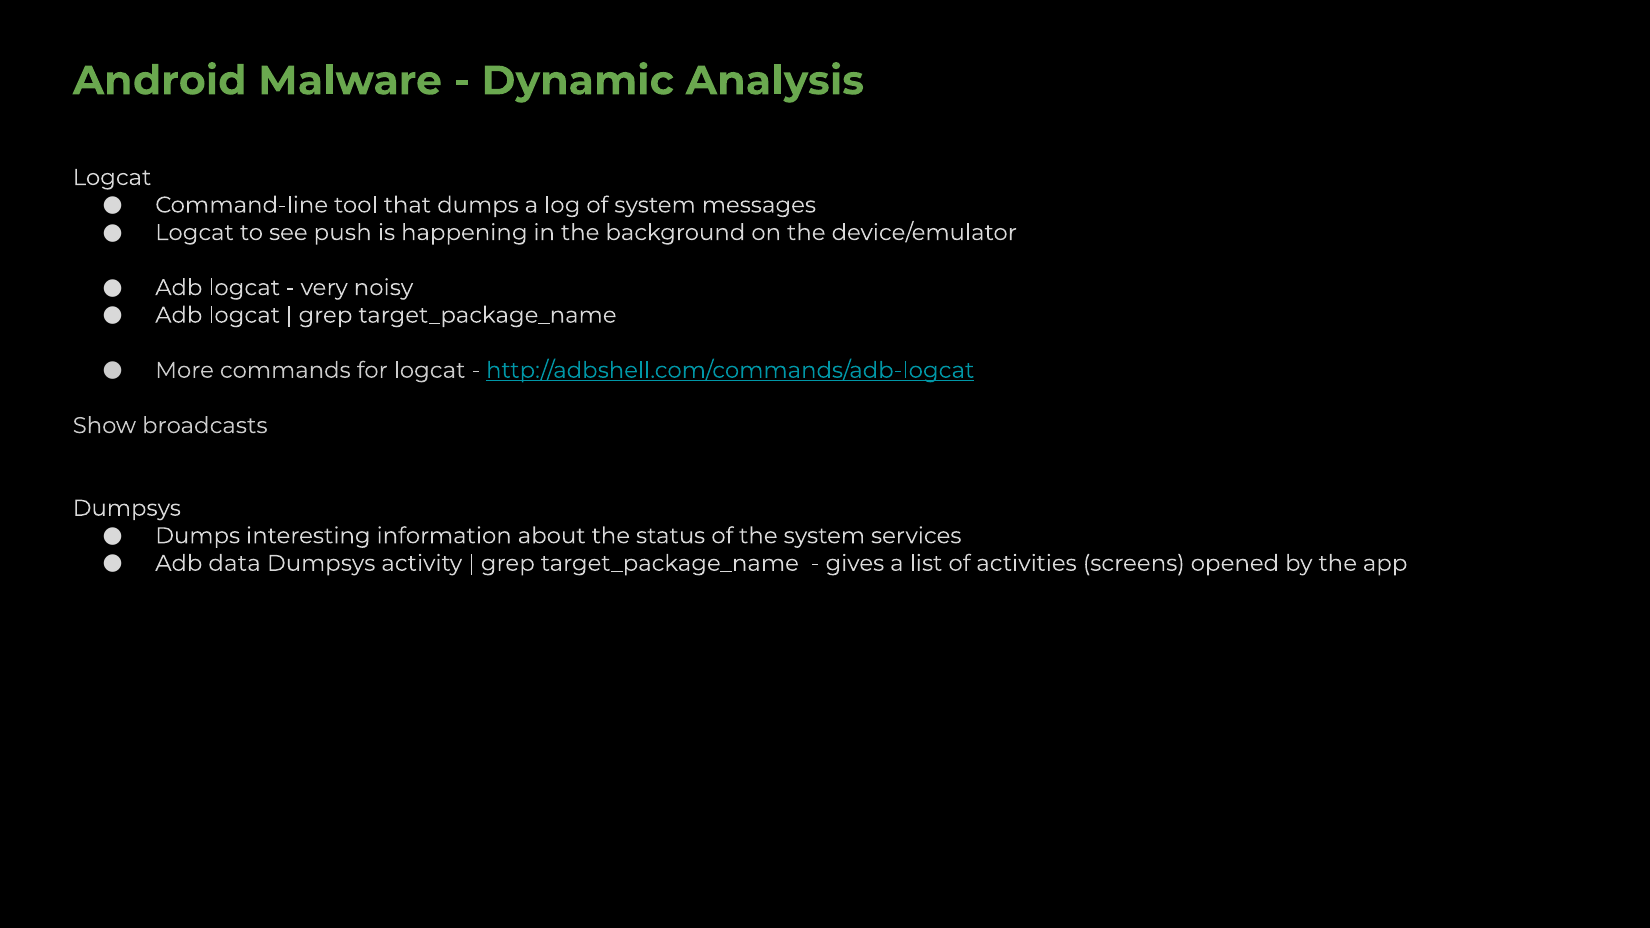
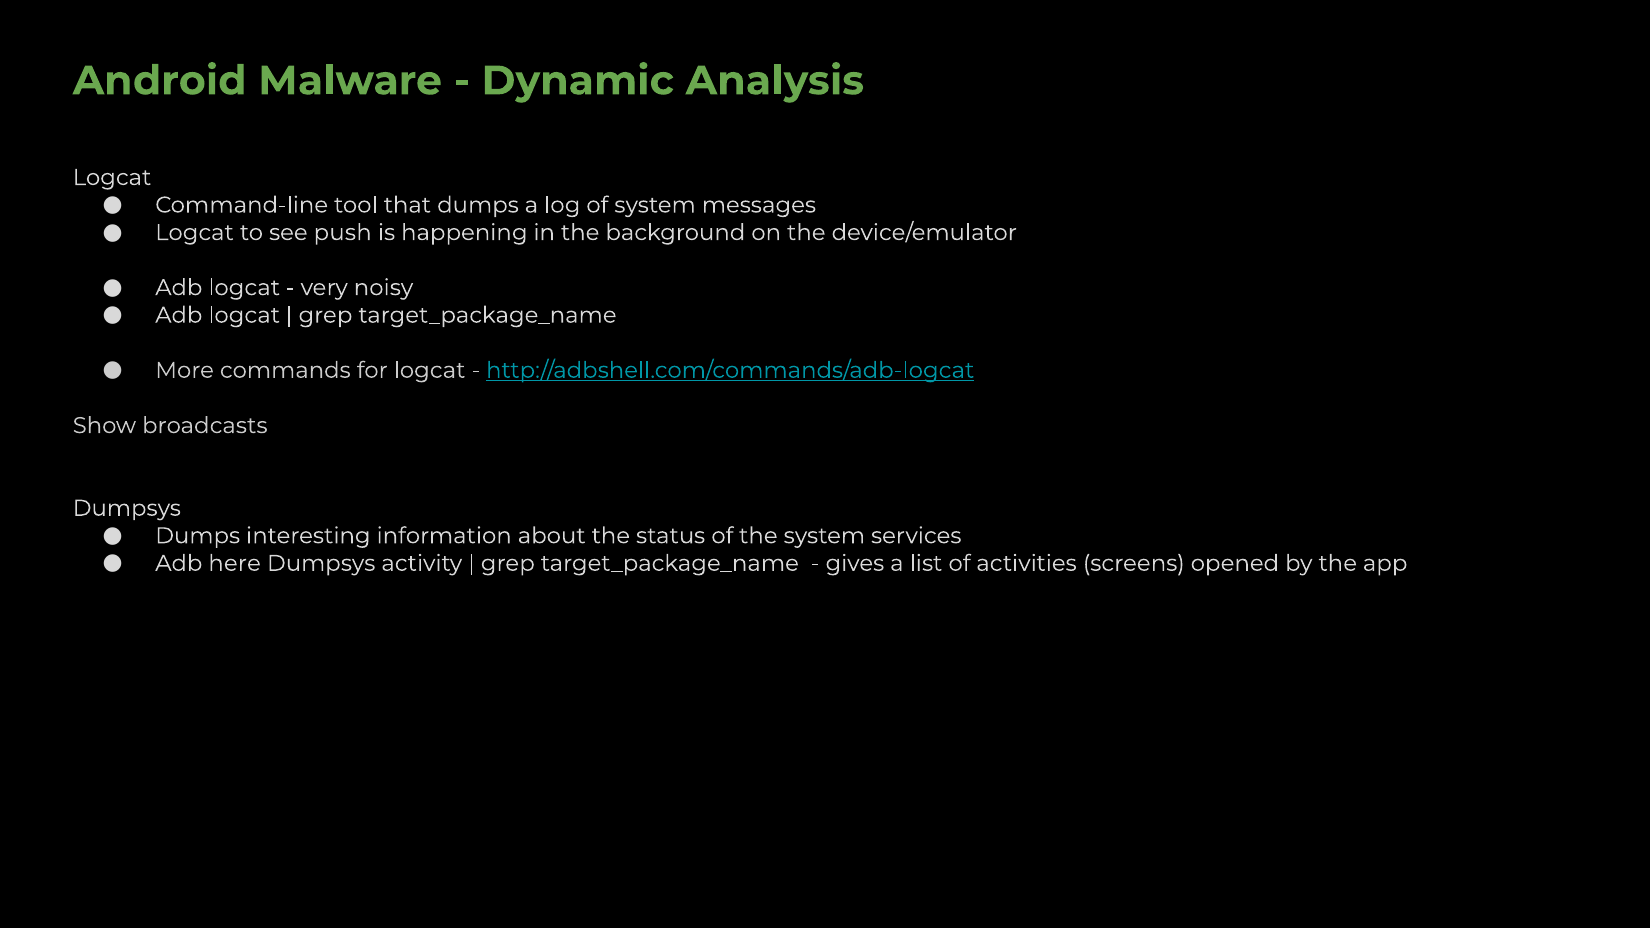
data: data -> here (235, 563)
